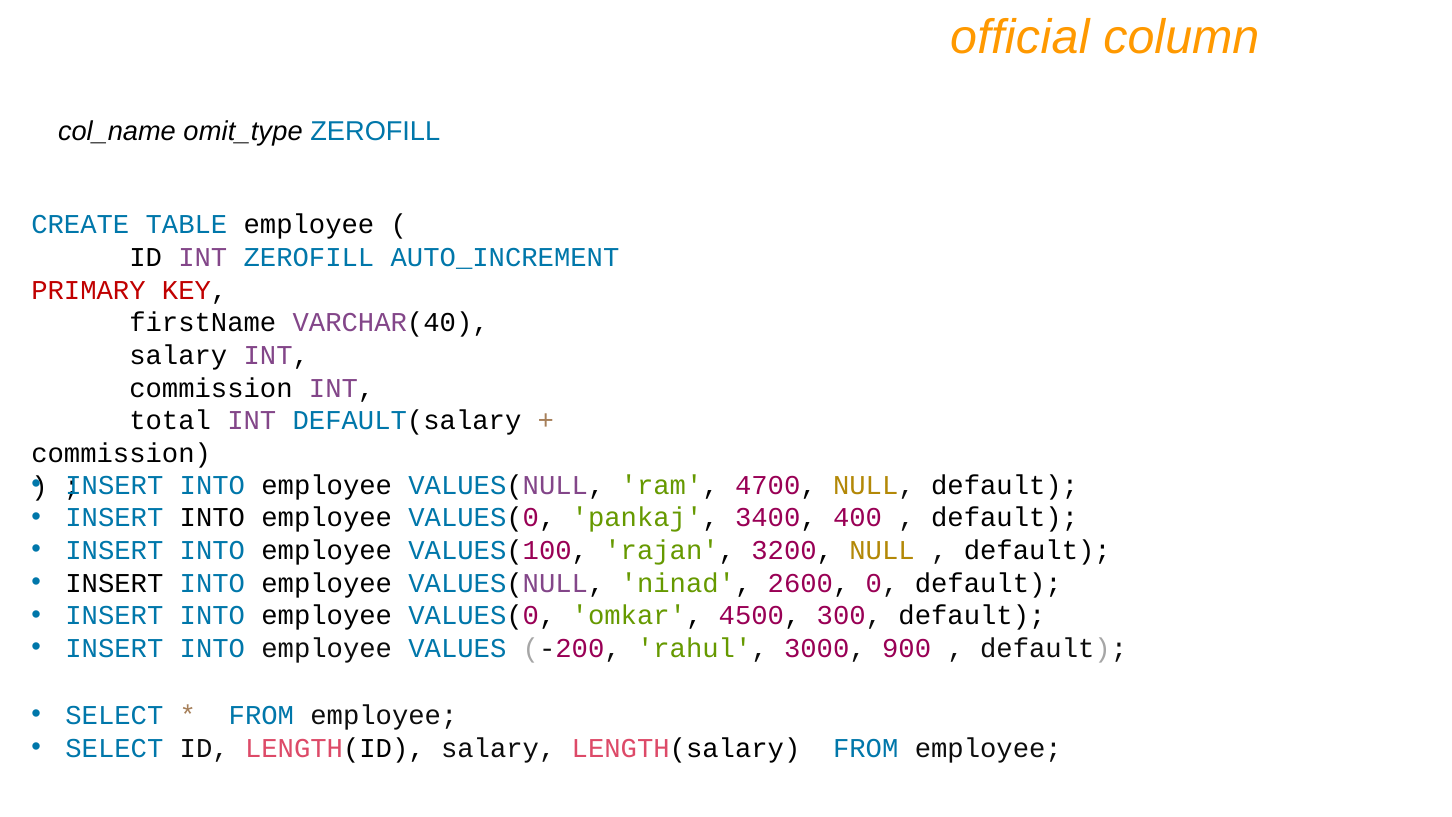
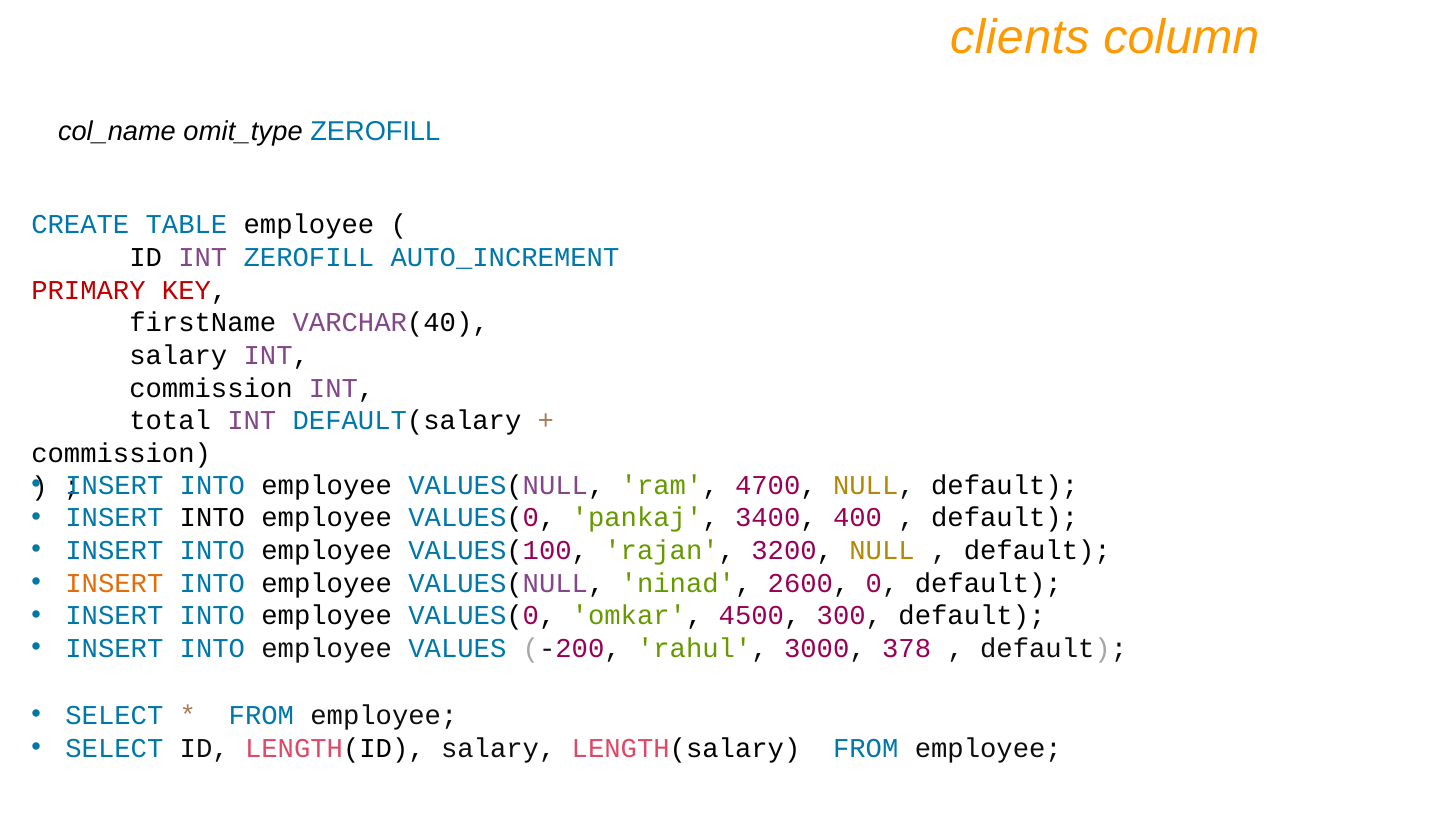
official: official -> clients (1020, 38)
INSERT colour: black -> orange (114, 583)
900: 900 -> 378 (907, 648)
